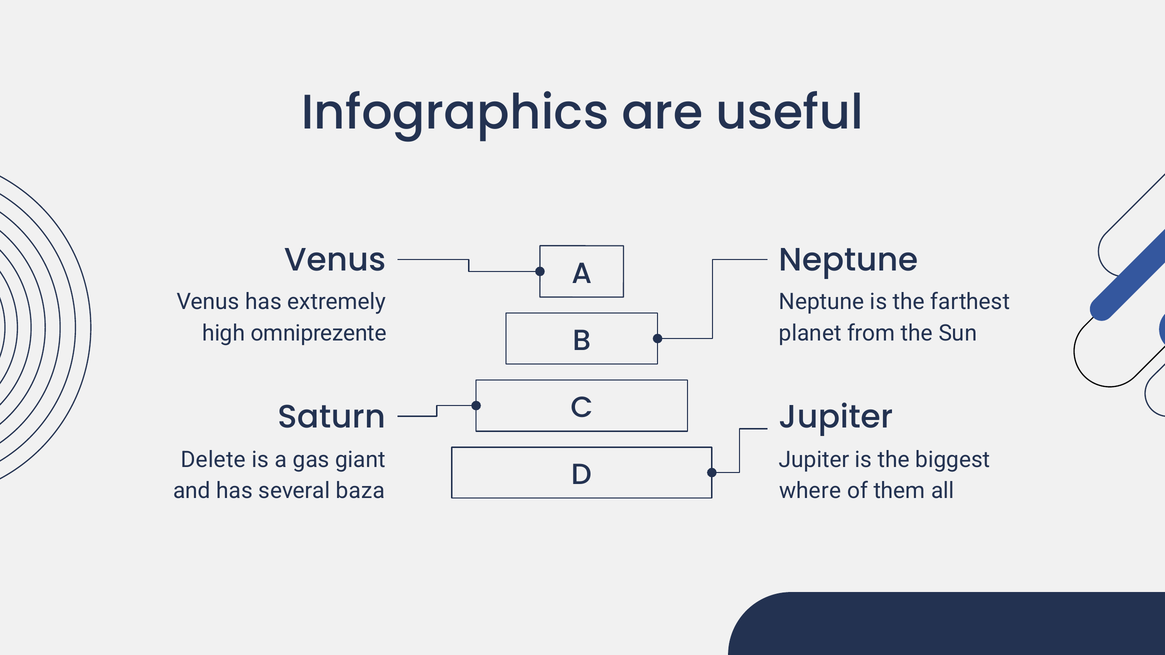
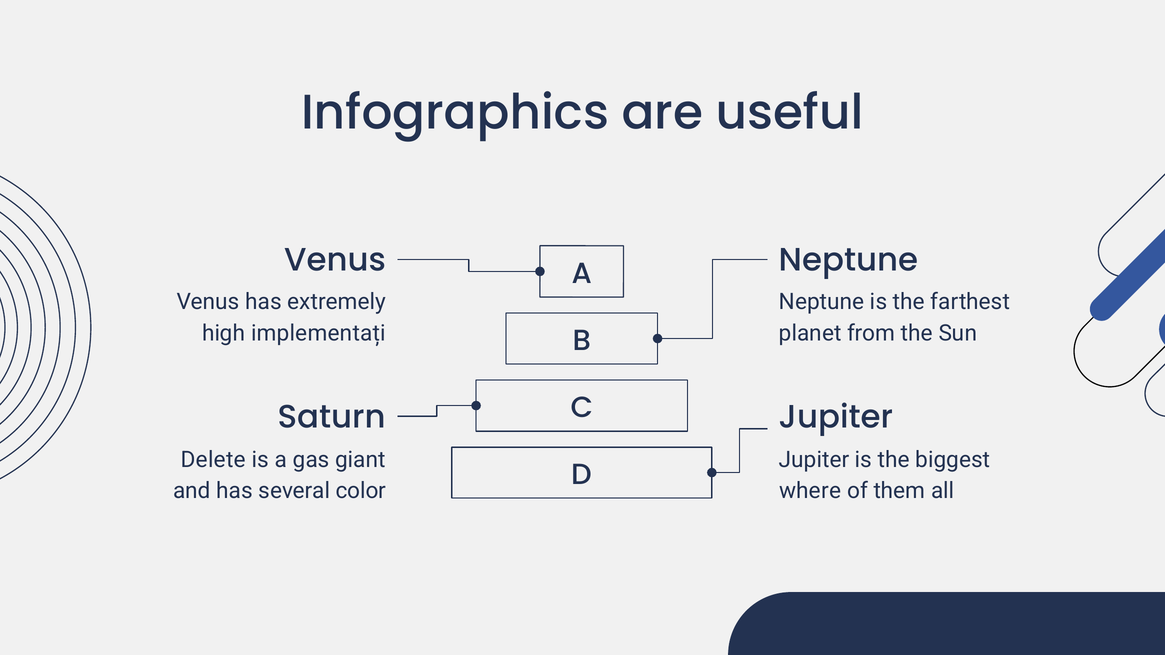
omniprezente: omniprezente -> implementați (318, 333)
baza: baza -> color (361, 491)
